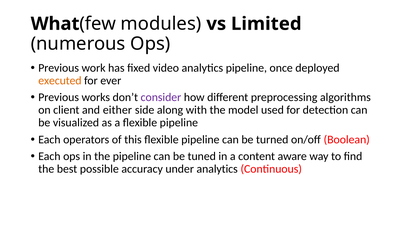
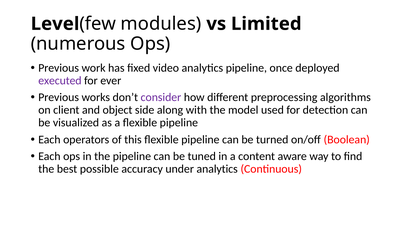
What: What -> Level (55, 24)
executed colour: orange -> purple (60, 81)
either: either -> object (118, 110)
